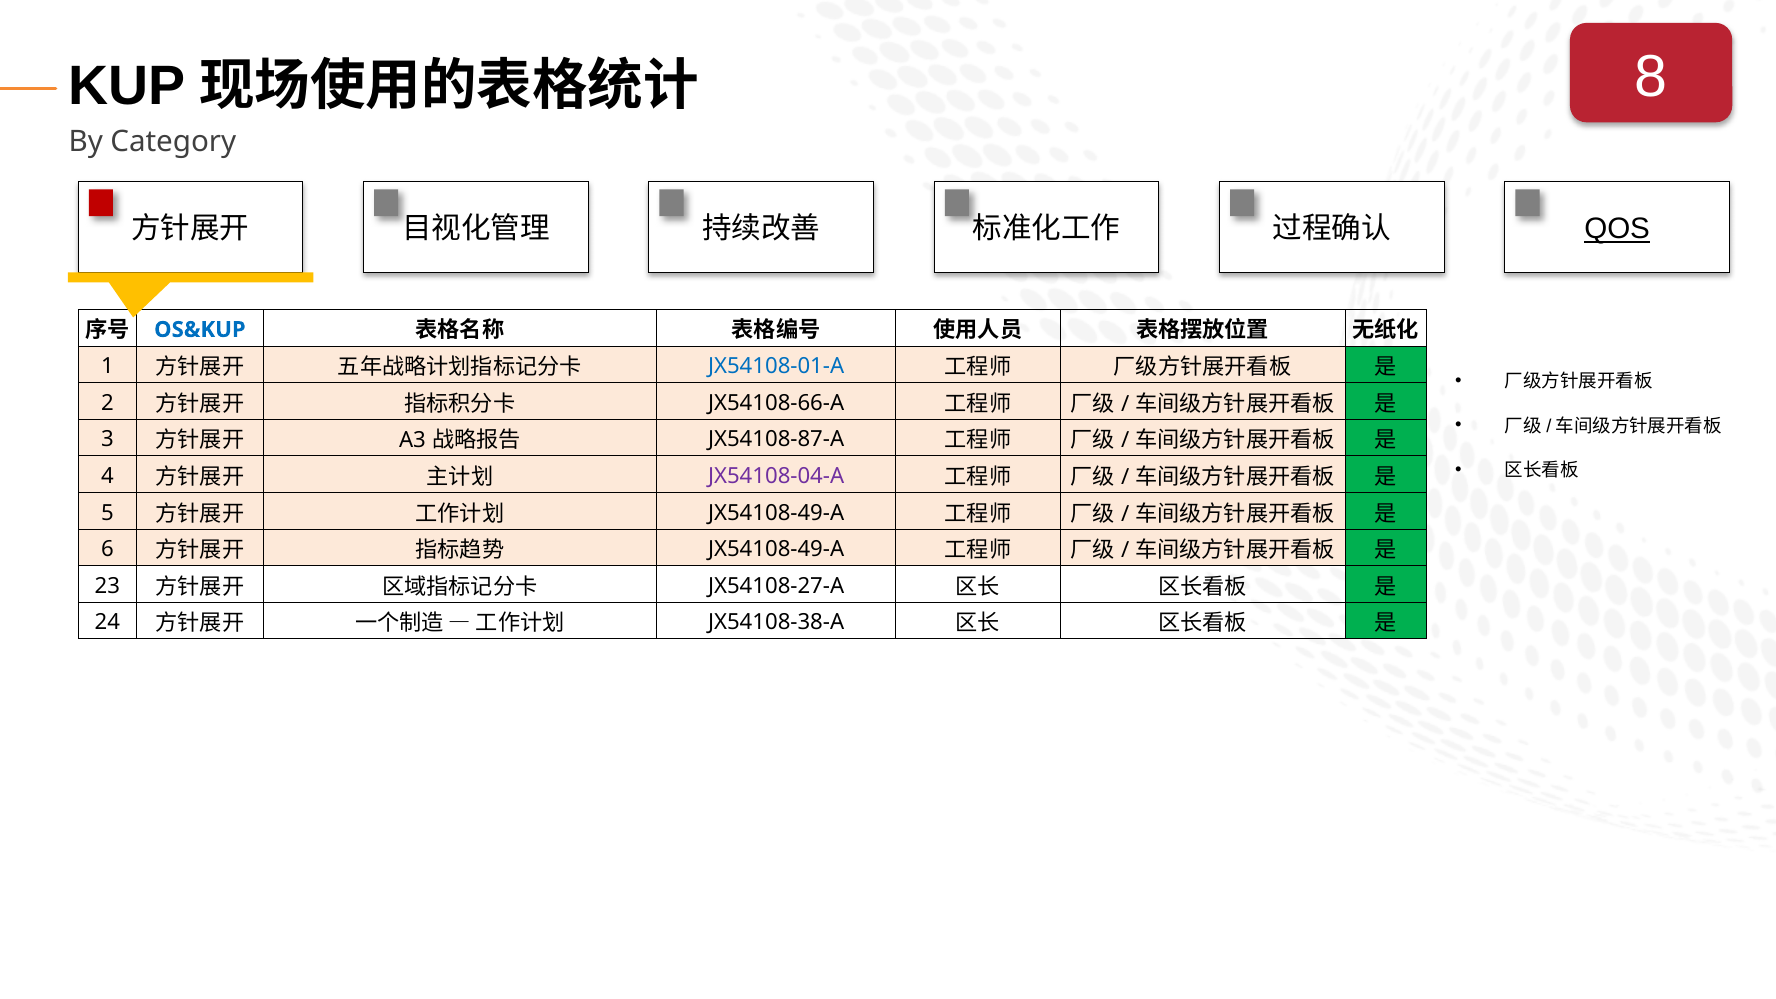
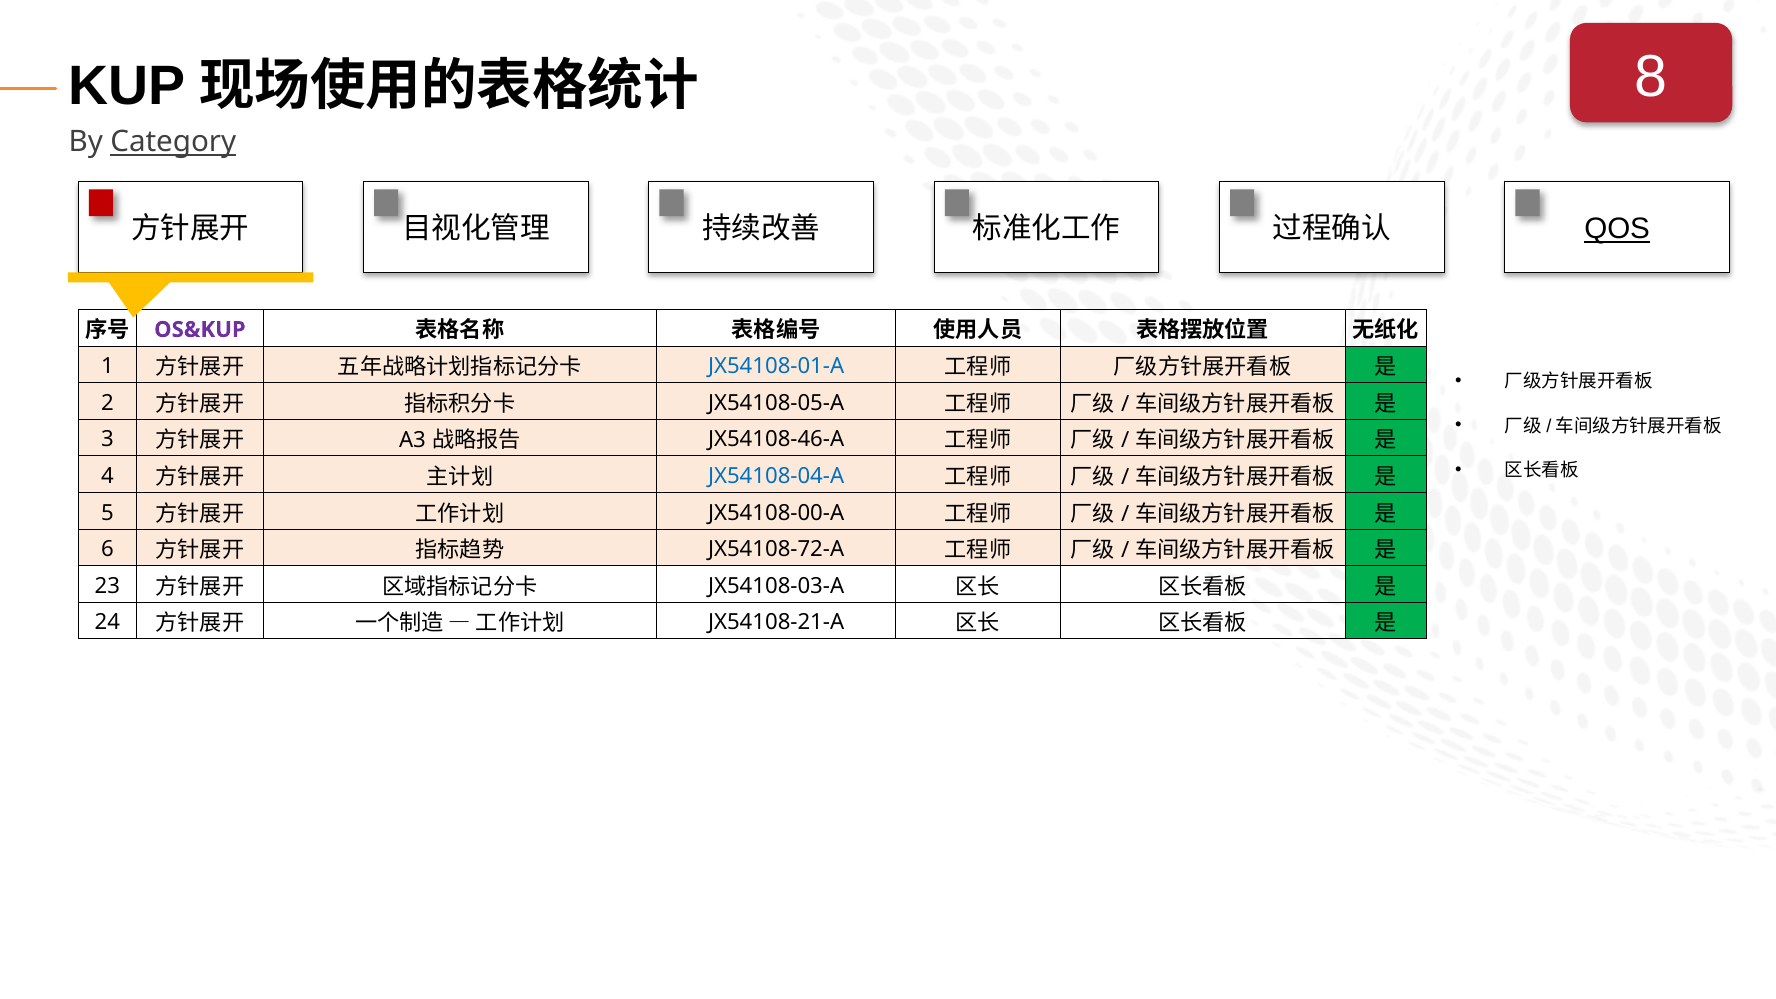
Category underline: none -> present (173, 142)
OS&KUP colour: blue -> purple (200, 330)
JX54108-66-A: JX54108-66-A -> JX54108-05-A (776, 403)
JX54108-87-A: JX54108-87-A -> JX54108-46-A (776, 439)
JX54108-04-A colour: purple -> blue (776, 476)
JX54108-49-A: JX54108-49-A -> JX54108-00-A (776, 513)
JX54108-49-A: JX54108-49-A -> JX54108-72-A (776, 549)
JX54108-27-A: JX54108-27-A -> JX54108-03-A (776, 586)
JX54108-38-A: JX54108-38-A -> JX54108-21-A (776, 622)
